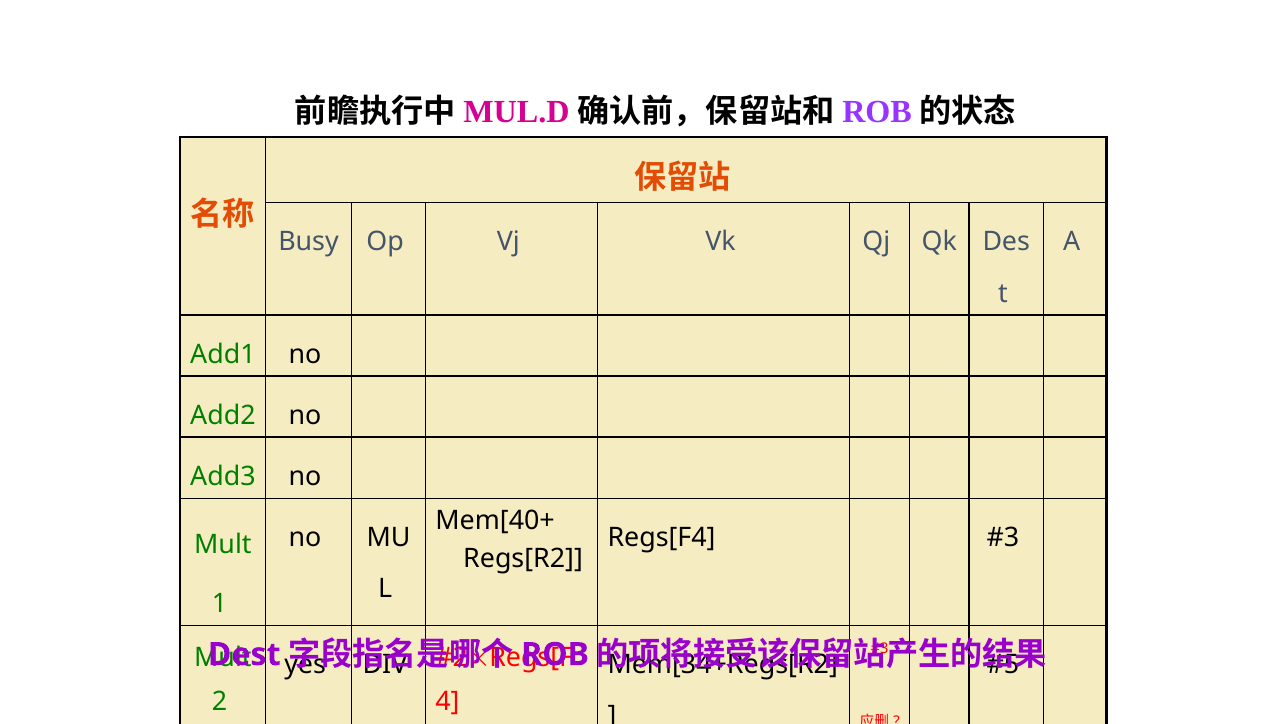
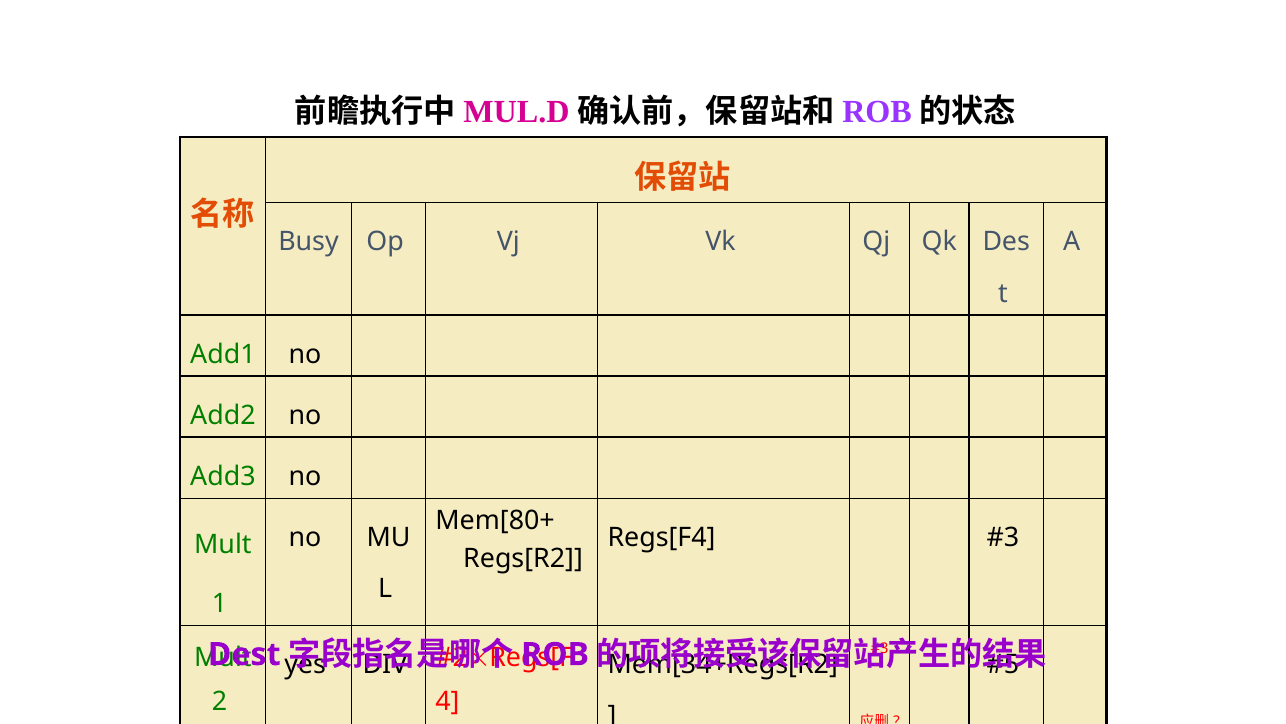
Mem[40+: Mem[40+ -> Mem[80+ (495, 520)
